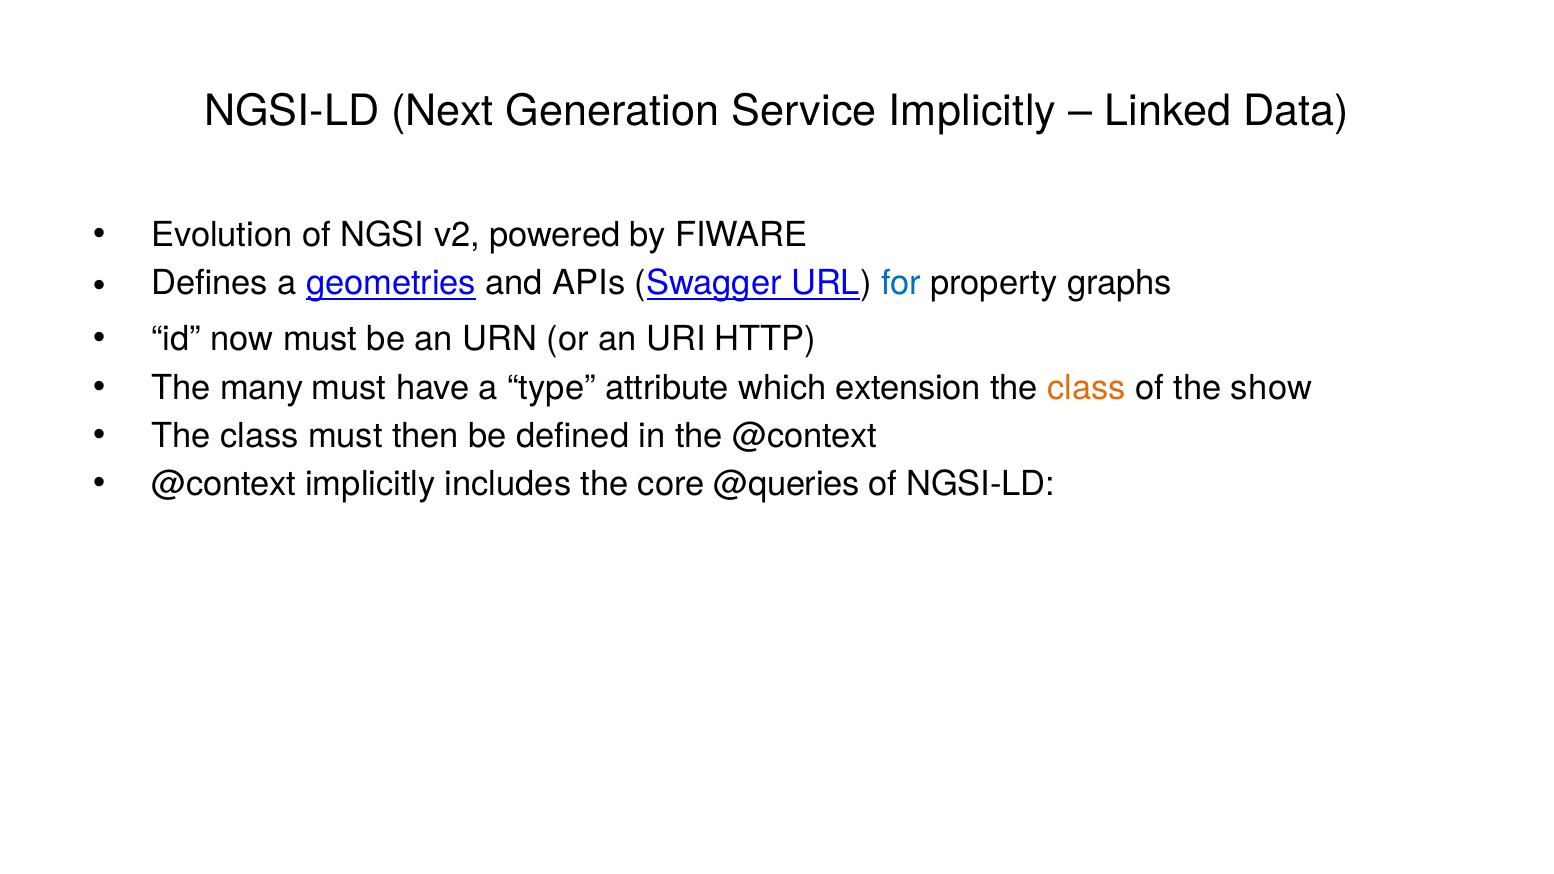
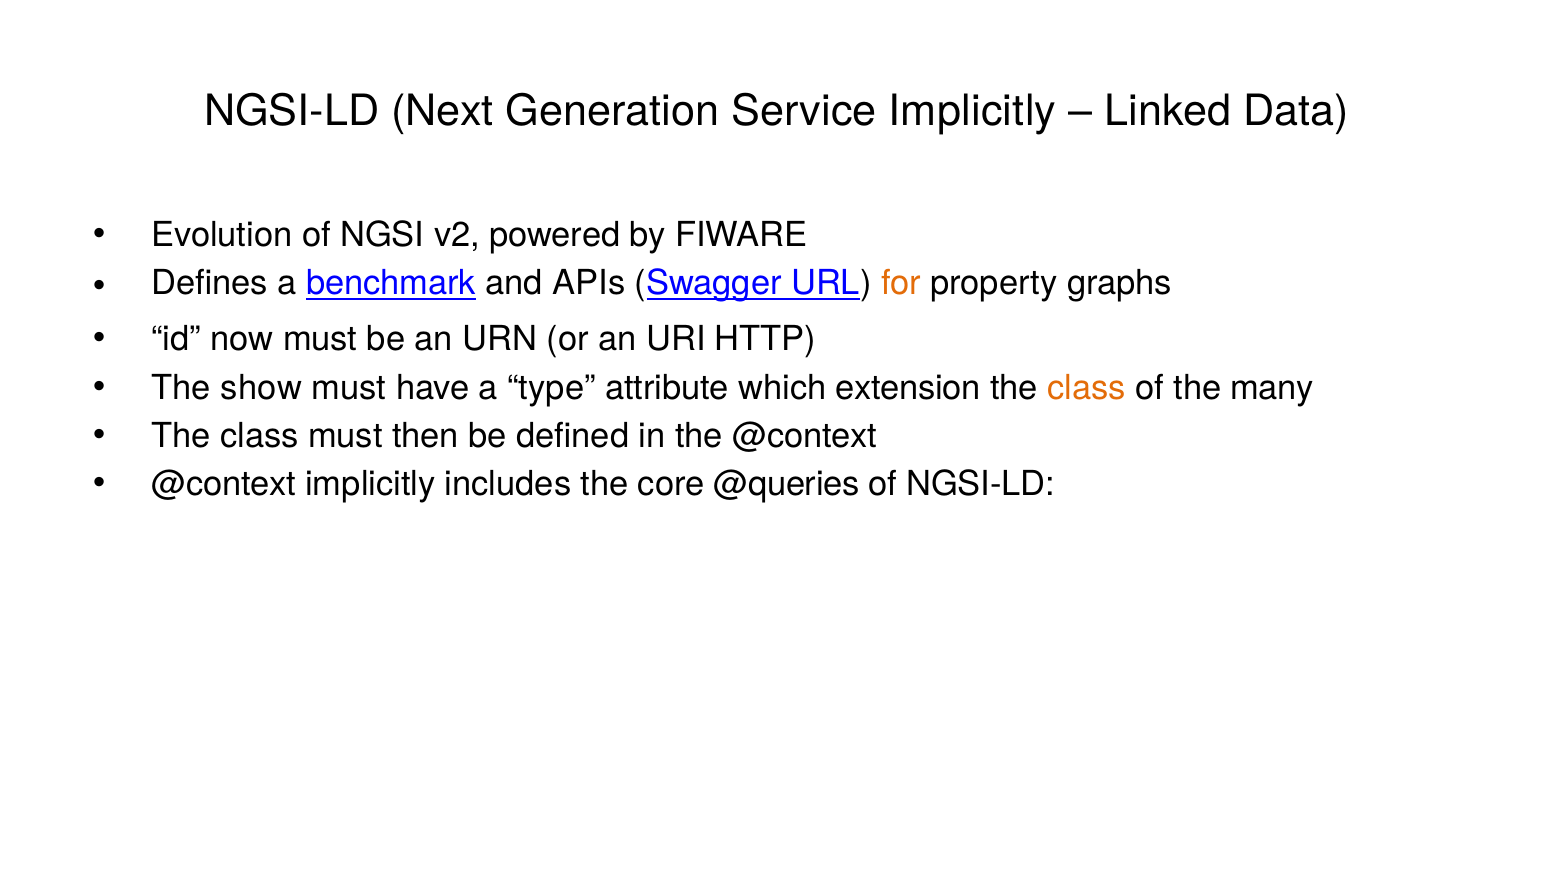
geometries: geometries -> benchmark (391, 283)
for colour: blue -> orange (901, 283)
many: many -> show (261, 388)
show: show -> many (1272, 388)
